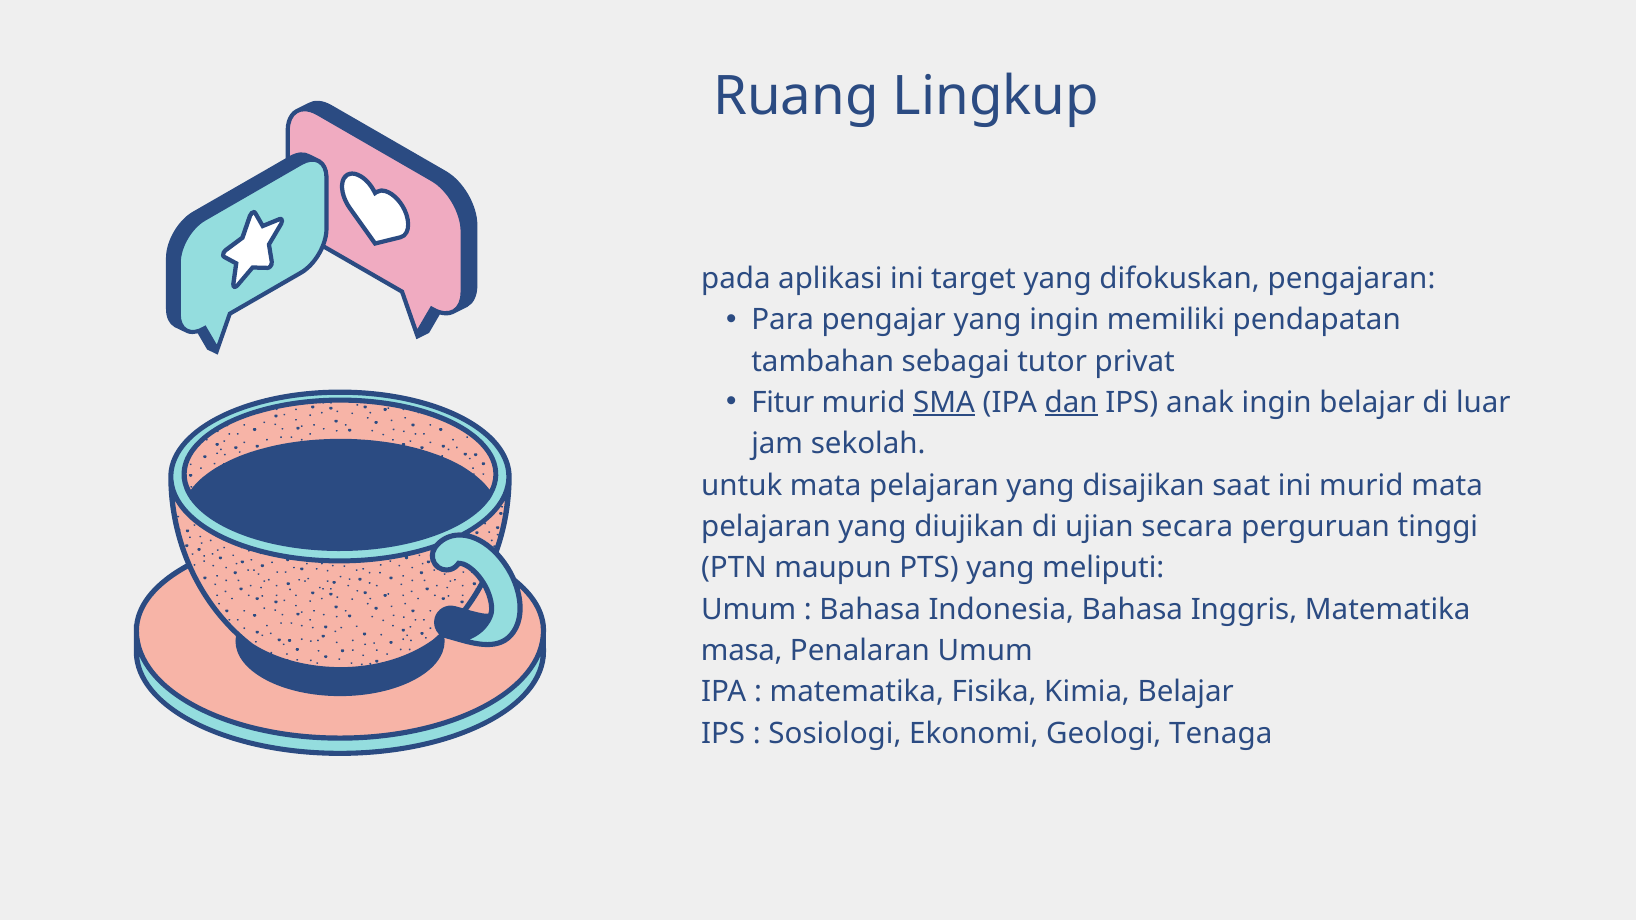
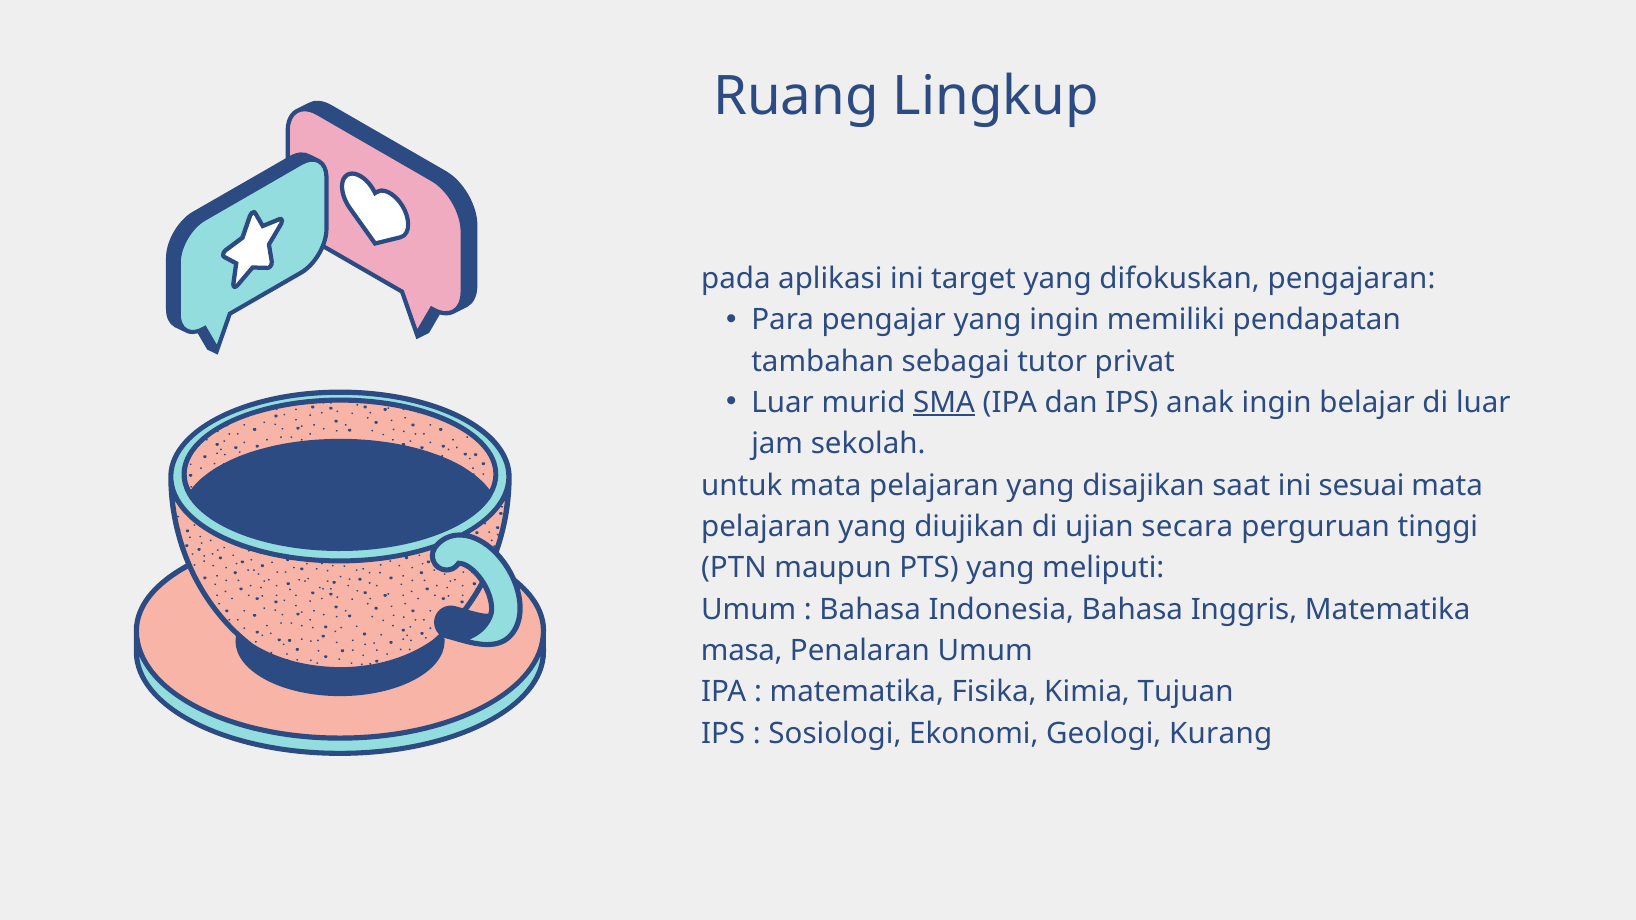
Fitur: Fitur -> Luar (783, 403)
dan underline: present -> none (1071, 403)
ini murid: murid -> sesuai (1362, 485)
Kimia Belajar: Belajar -> Tujuan (1186, 692)
Tenaga: Tenaga -> Kurang (1221, 734)
